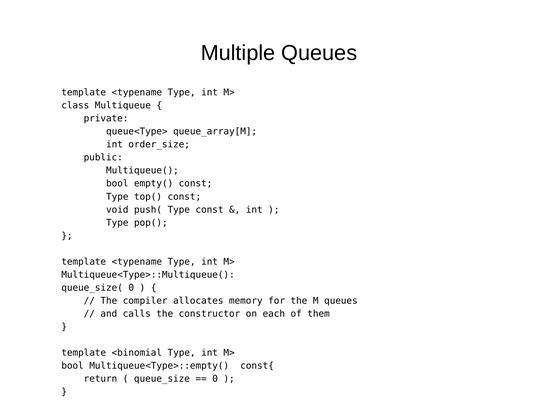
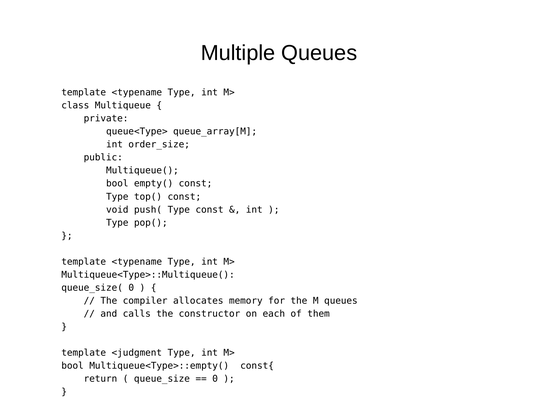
<binomial: <binomial -> <judgment (137, 353)
